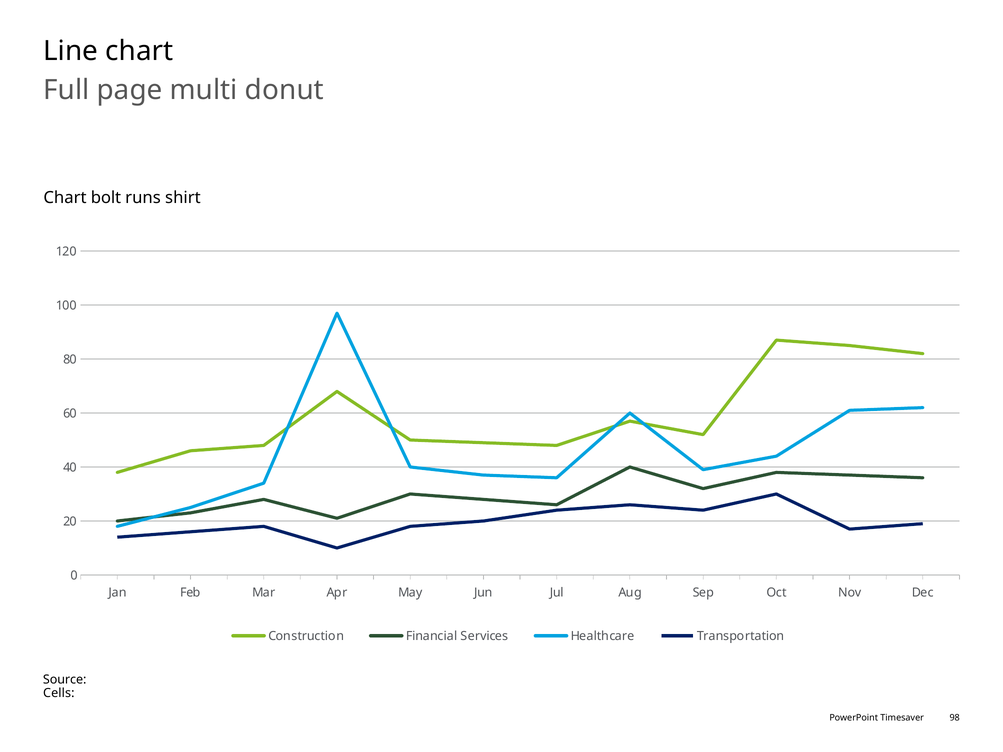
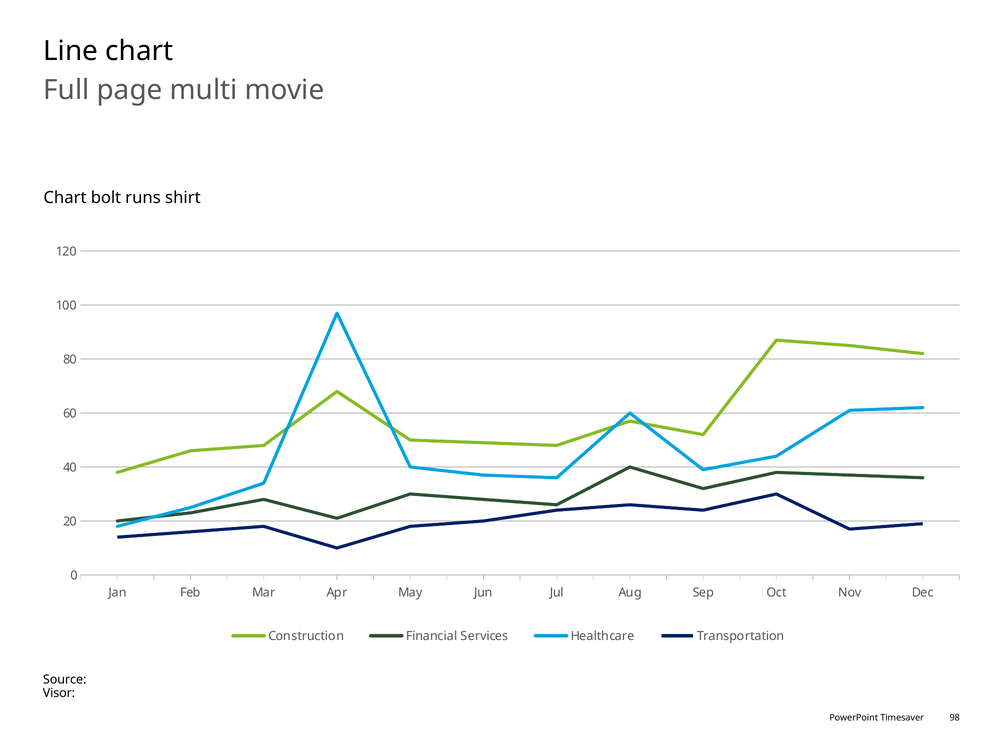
donut: donut -> movie (285, 90)
Cells: Cells -> Visor (59, 693)
